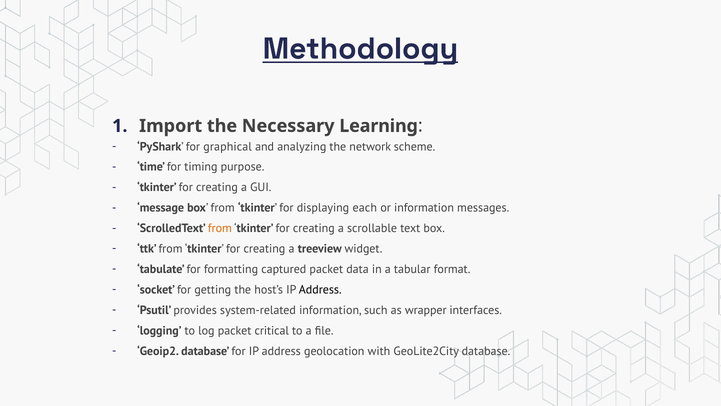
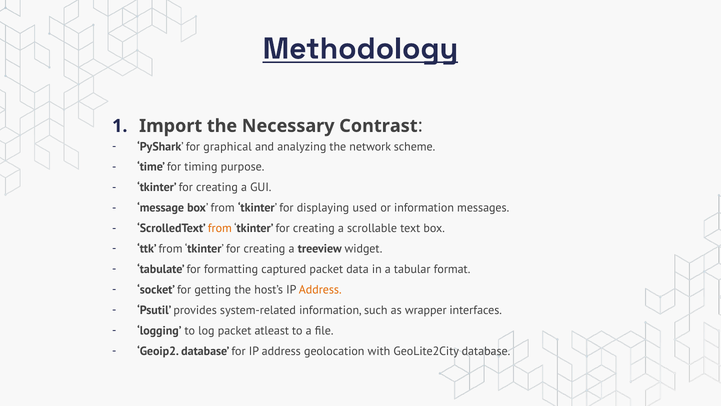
Learning: Learning -> Contrast (378, 126)
each: each -> used (365, 208)
Address colour: black -> orange (320, 289)
critical: critical -> atleast (272, 330)
